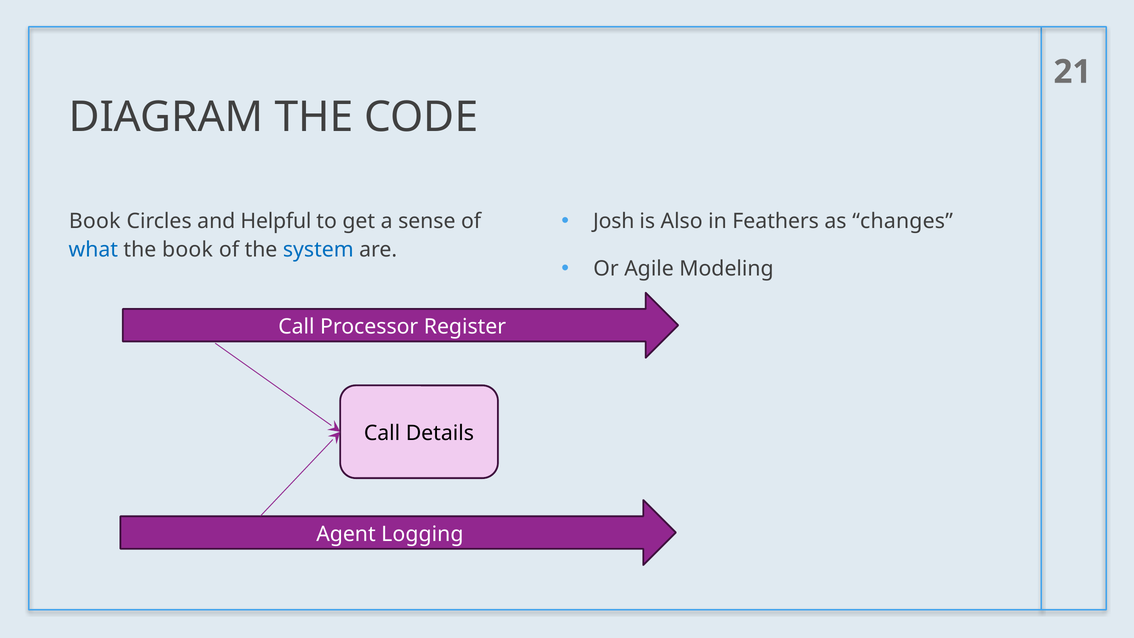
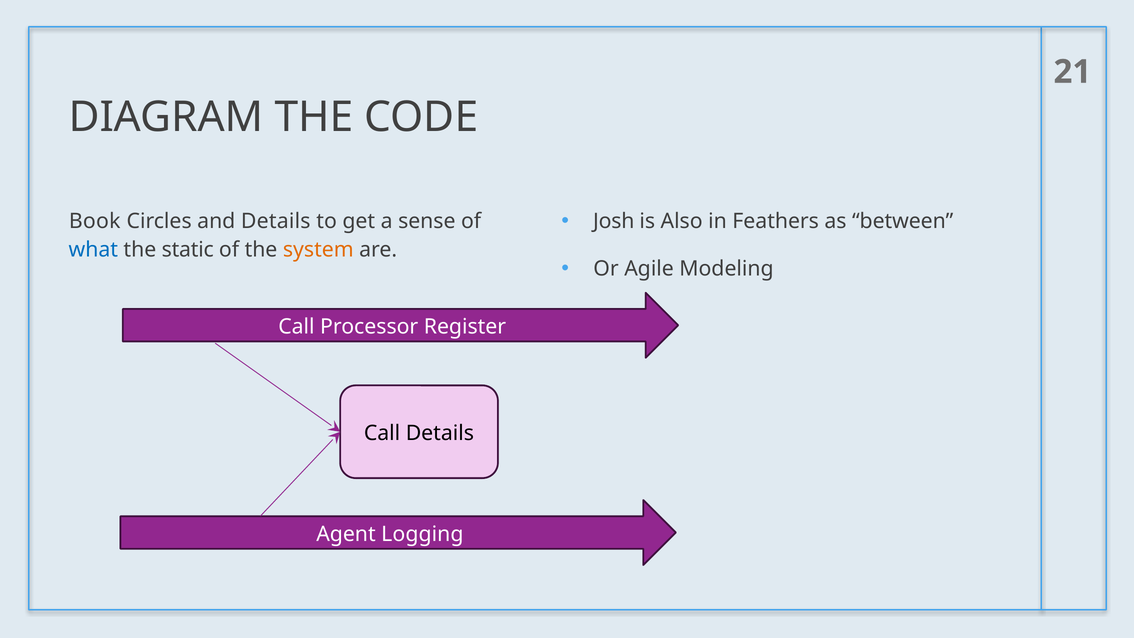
changes: changes -> between (903, 221)
and Helpful: Helpful -> Details (276, 221)
the book: book -> static (188, 250)
system colour: blue -> orange (318, 250)
